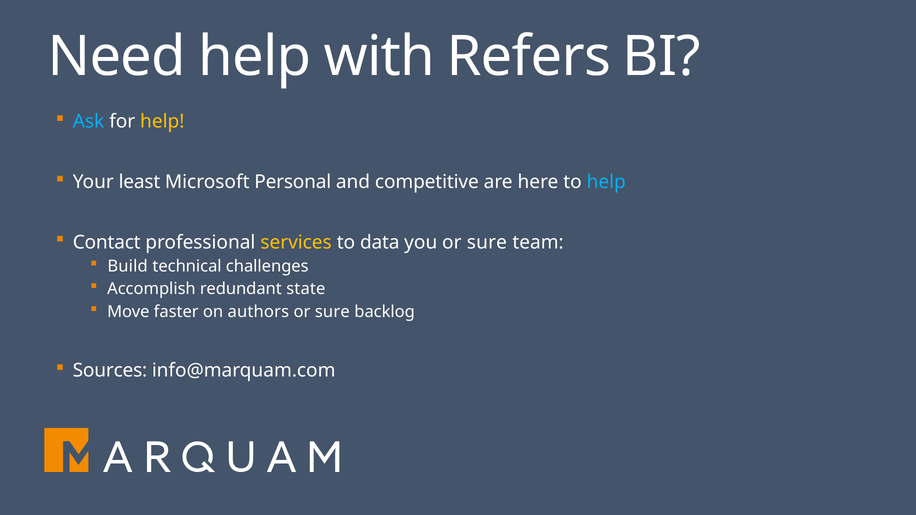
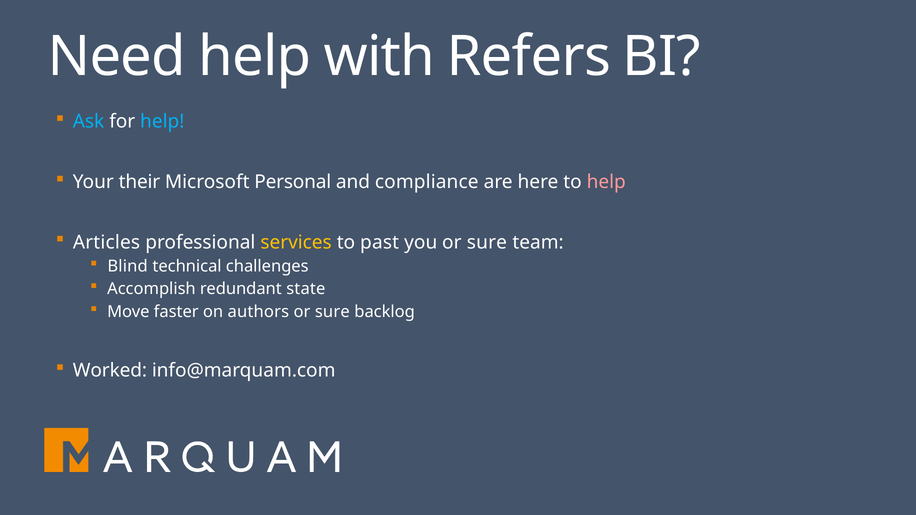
help colour: yellow -> light blue (162, 122)
least: least -> their (139, 182)
competitive: competitive -> compliance (427, 182)
help colour: light blue -> pink (606, 182)
Contact: Contact -> Articles (106, 242)
data: data -> past (380, 242)
Build: Build -> Blind (128, 266)
Sources: Sources -> Worked (110, 371)
